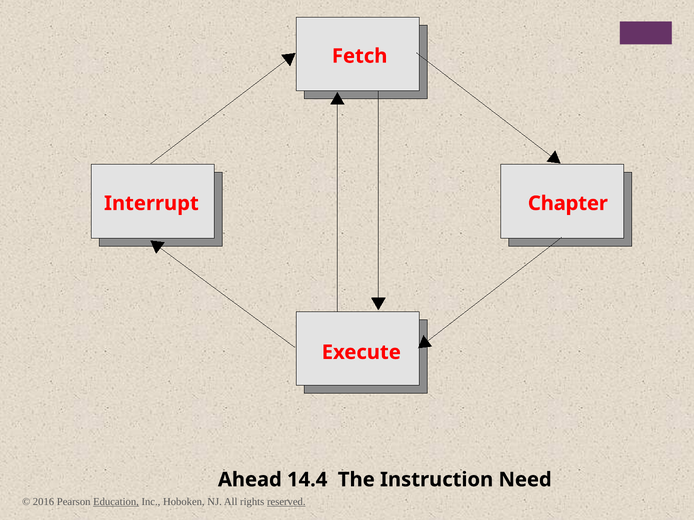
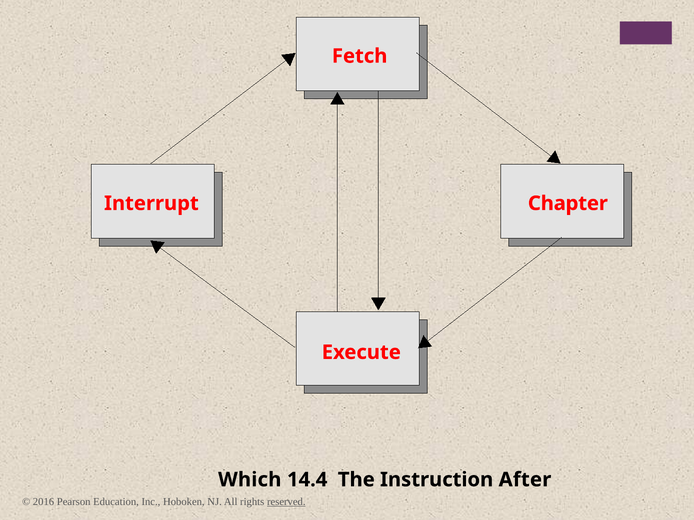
Ahead: Ahead -> Which (250, 480)
Need: Need -> After (525, 480)
Education underline: present -> none (116, 502)
